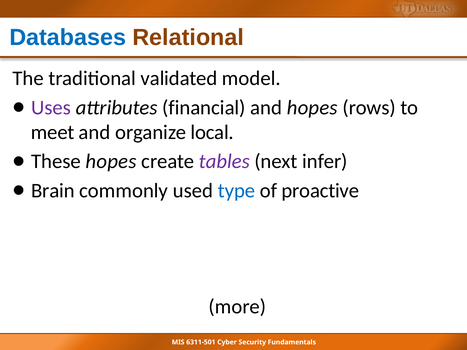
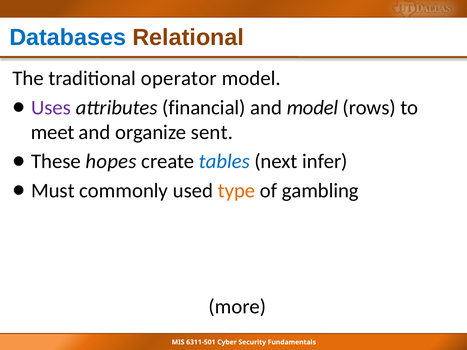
validated: validated -> operator (179, 79)
and hopes: hopes -> model (313, 108)
local: local -> sent (212, 132)
tables colour: purple -> blue (224, 162)
Brain: Brain -> Must (53, 191)
type colour: blue -> orange (237, 191)
proactive: proactive -> gambling (320, 191)
